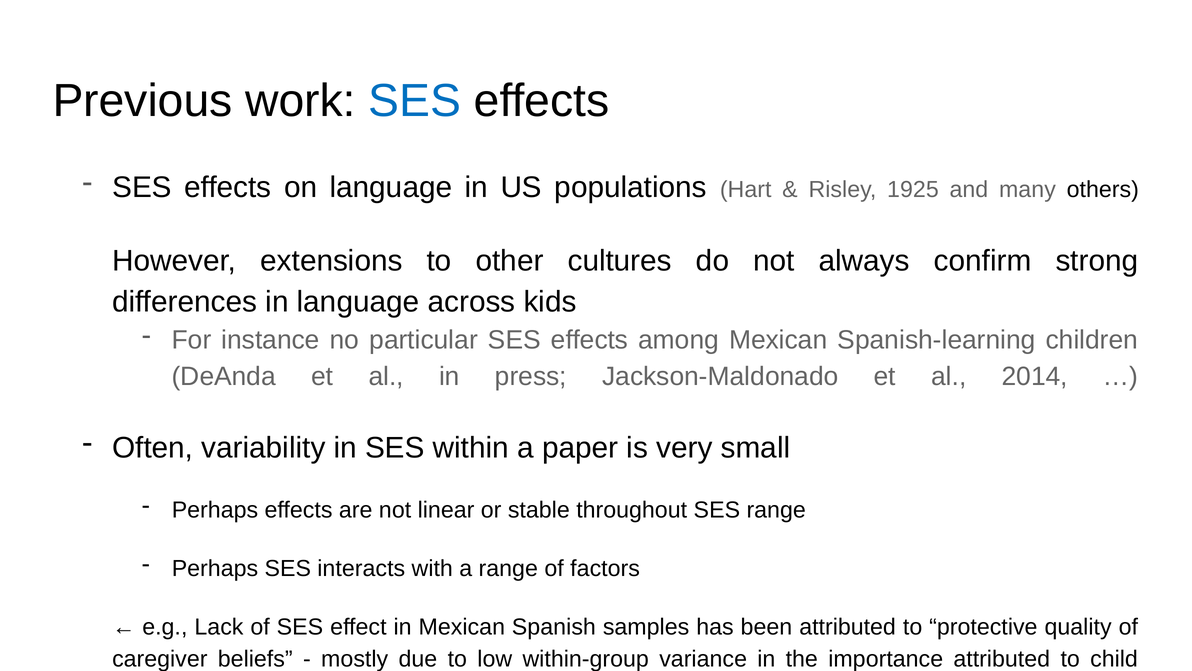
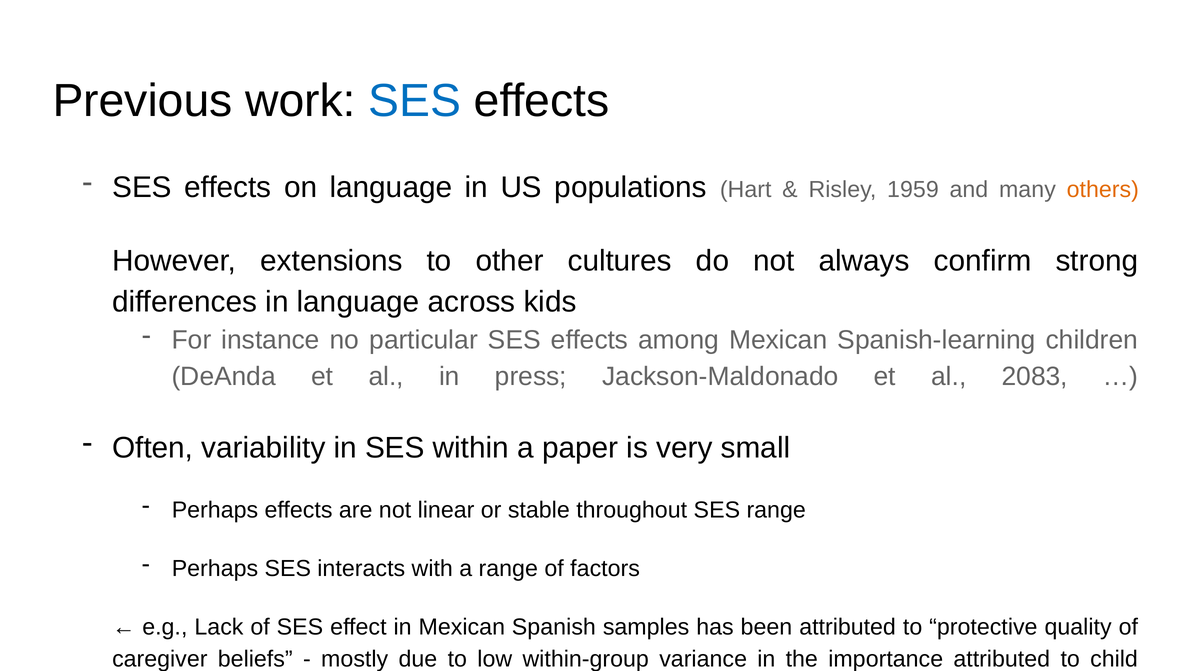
1925: 1925 -> 1959 (913, 190)
others colour: black -> orange (1103, 190)
2014: 2014 -> 2083 (1035, 376)
